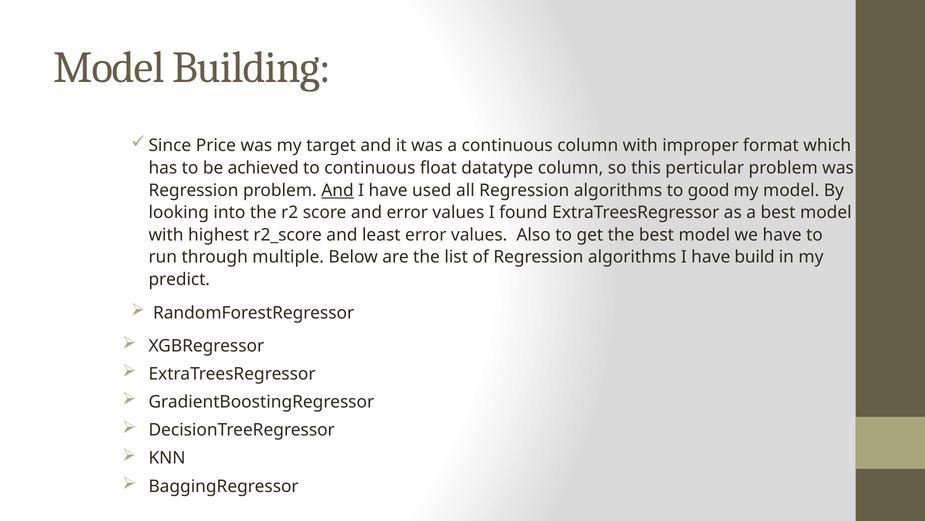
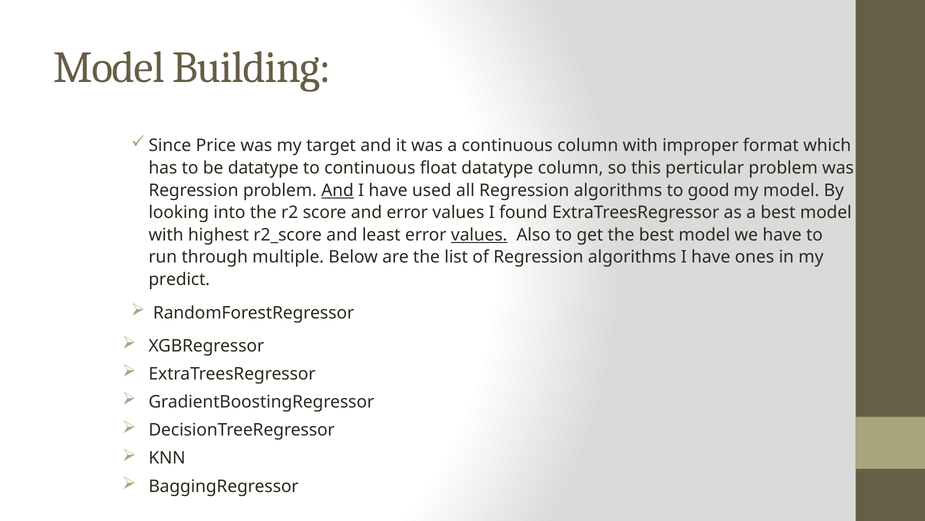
be achieved: achieved -> datatype (263, 168)
values underline: none -> present (479, 235)
build: build -> ones (755, 257)
